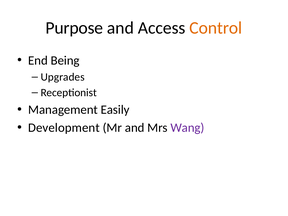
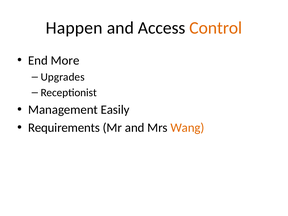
Purpose: Purpose -> Happen (74, 28)
Being: Being -> More (65, 60)
Development: Development -> Requirements (64, 128)
Wang colour: purple -> orange (187, 128)
